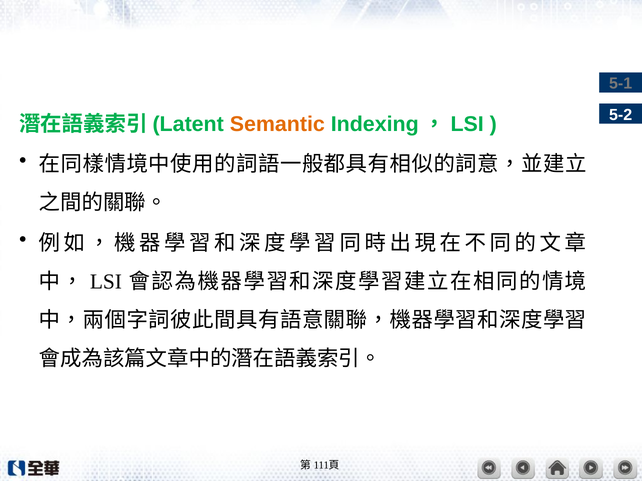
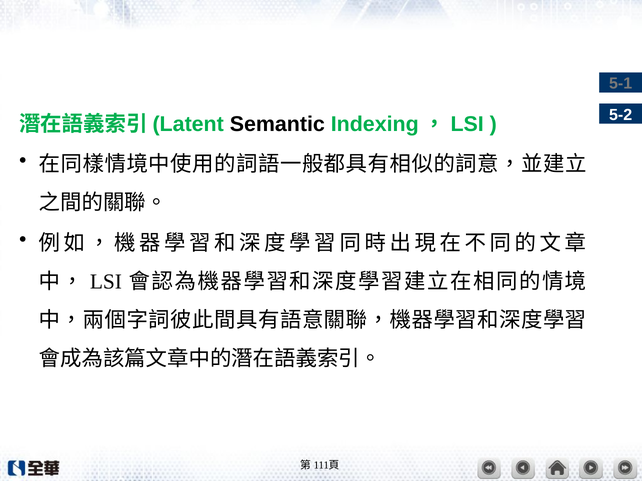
Semantic colour: orange -> black (277, 125)
